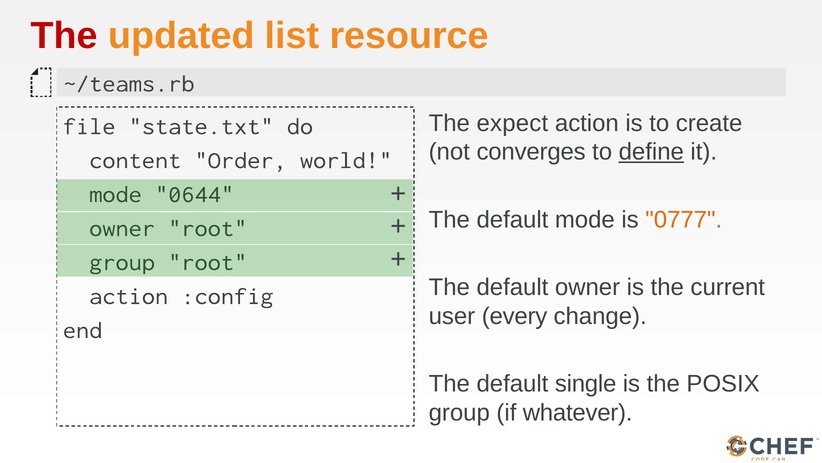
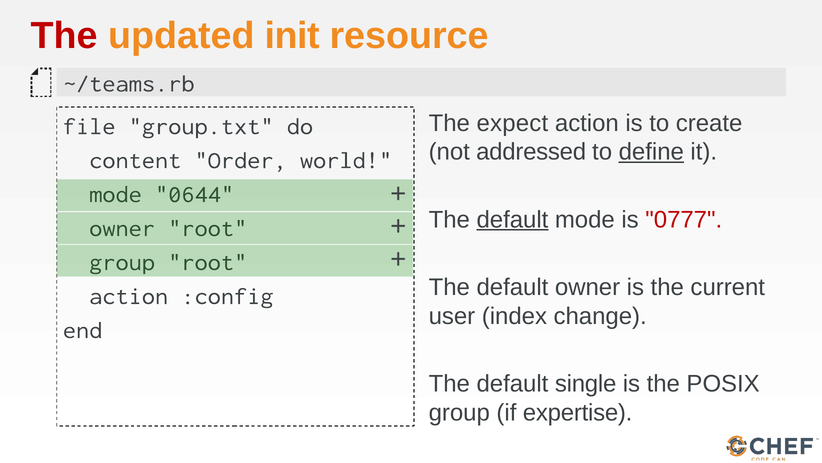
list: list -> init (292, 36)
state.txt: state.txt -> group.txt (201, 126)
converges: converges -> addressed (531, 152)
default underline: none -> present (512, 219)
0777 colour: orange -> red (684, 219)
every: every -> index (514, 316)
whatever: whatever -> expertise (578, 412)
